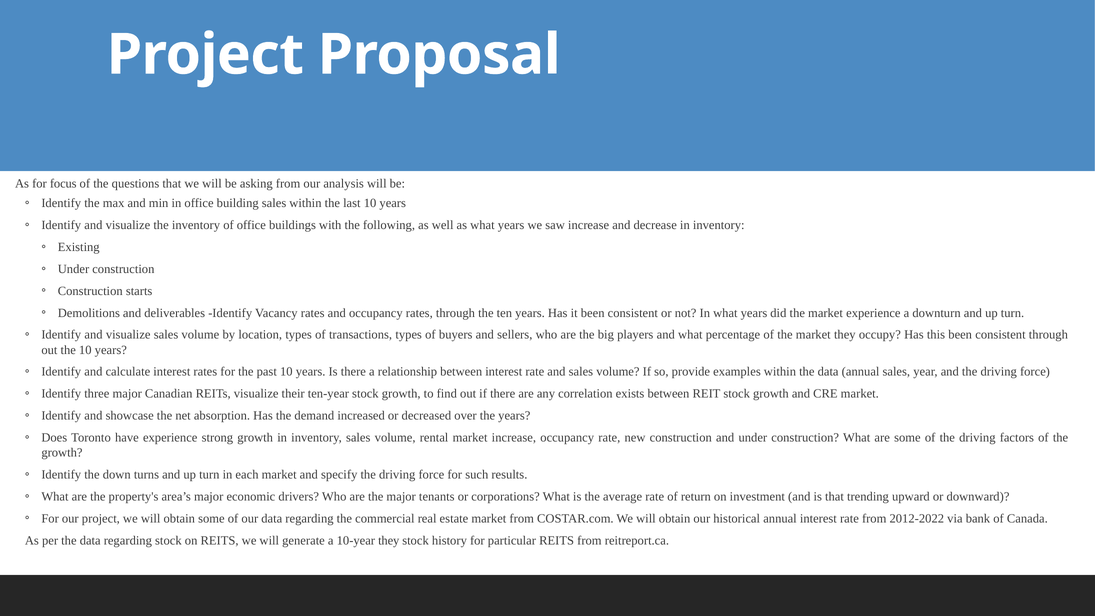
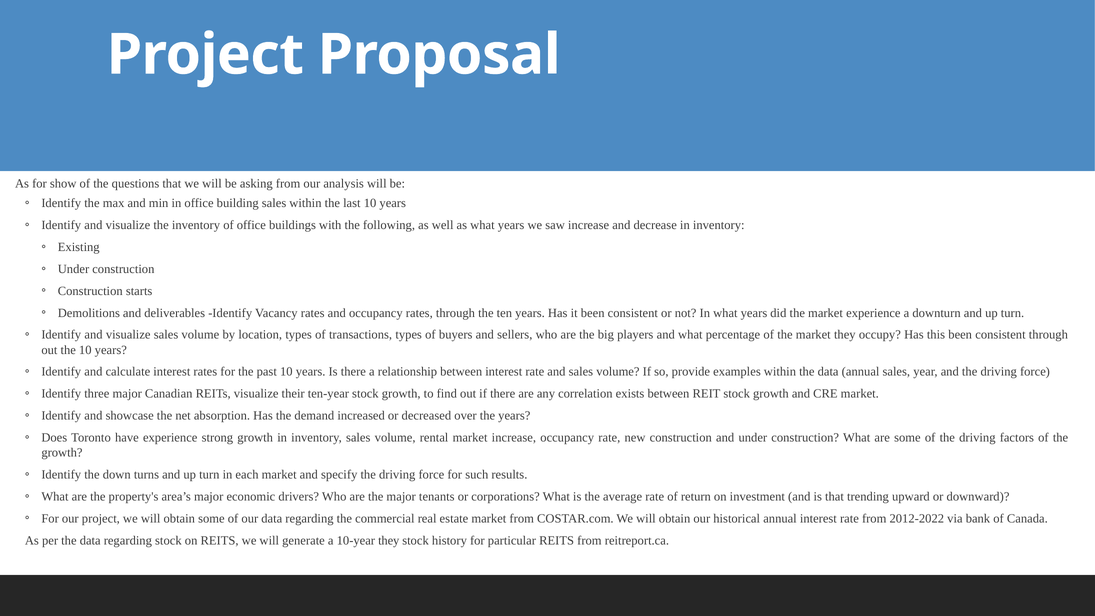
focus: focus -> show (63, 184)
